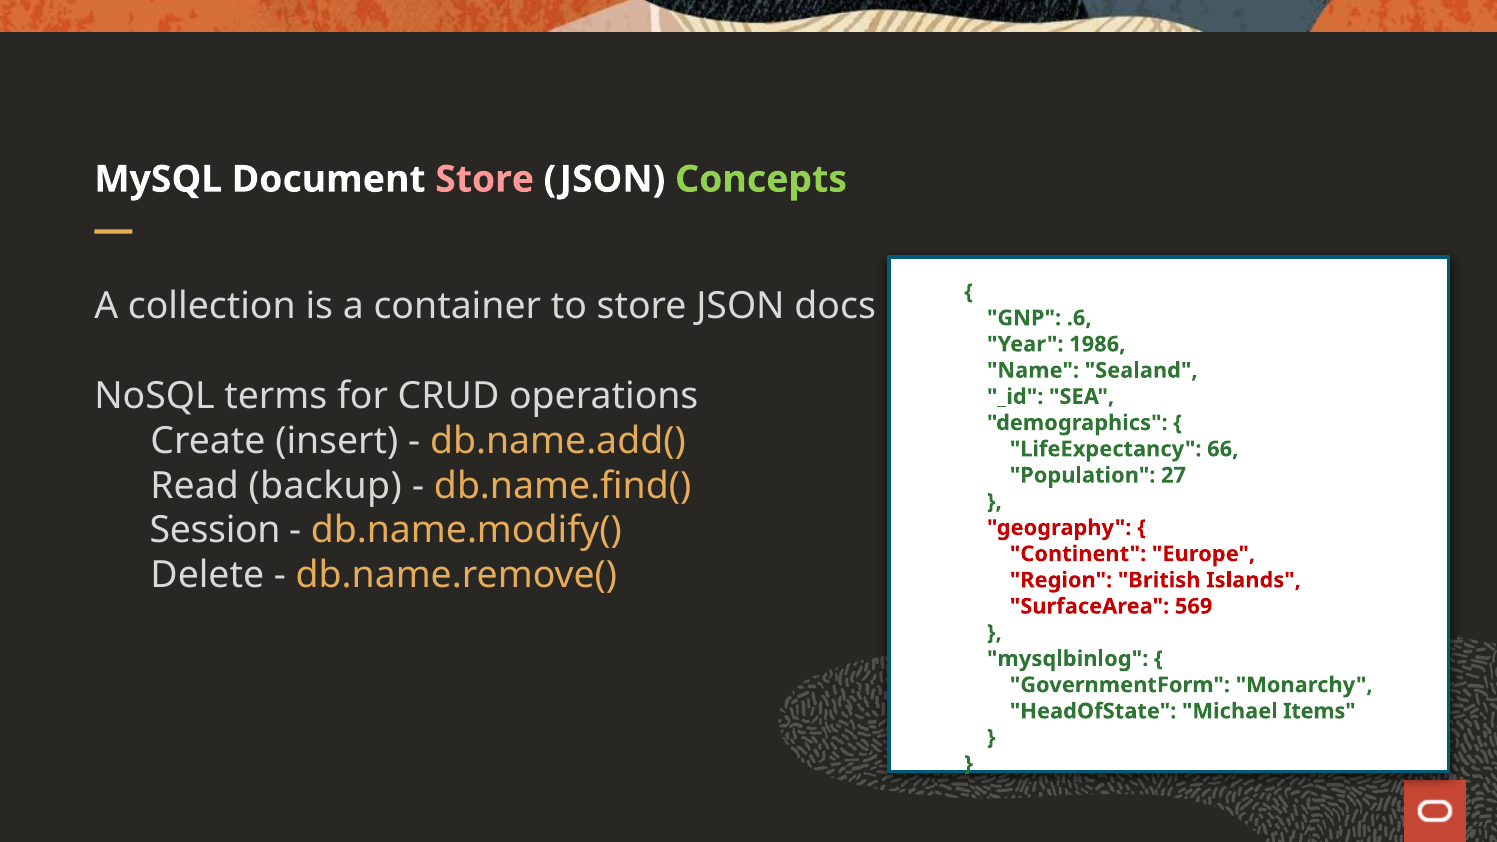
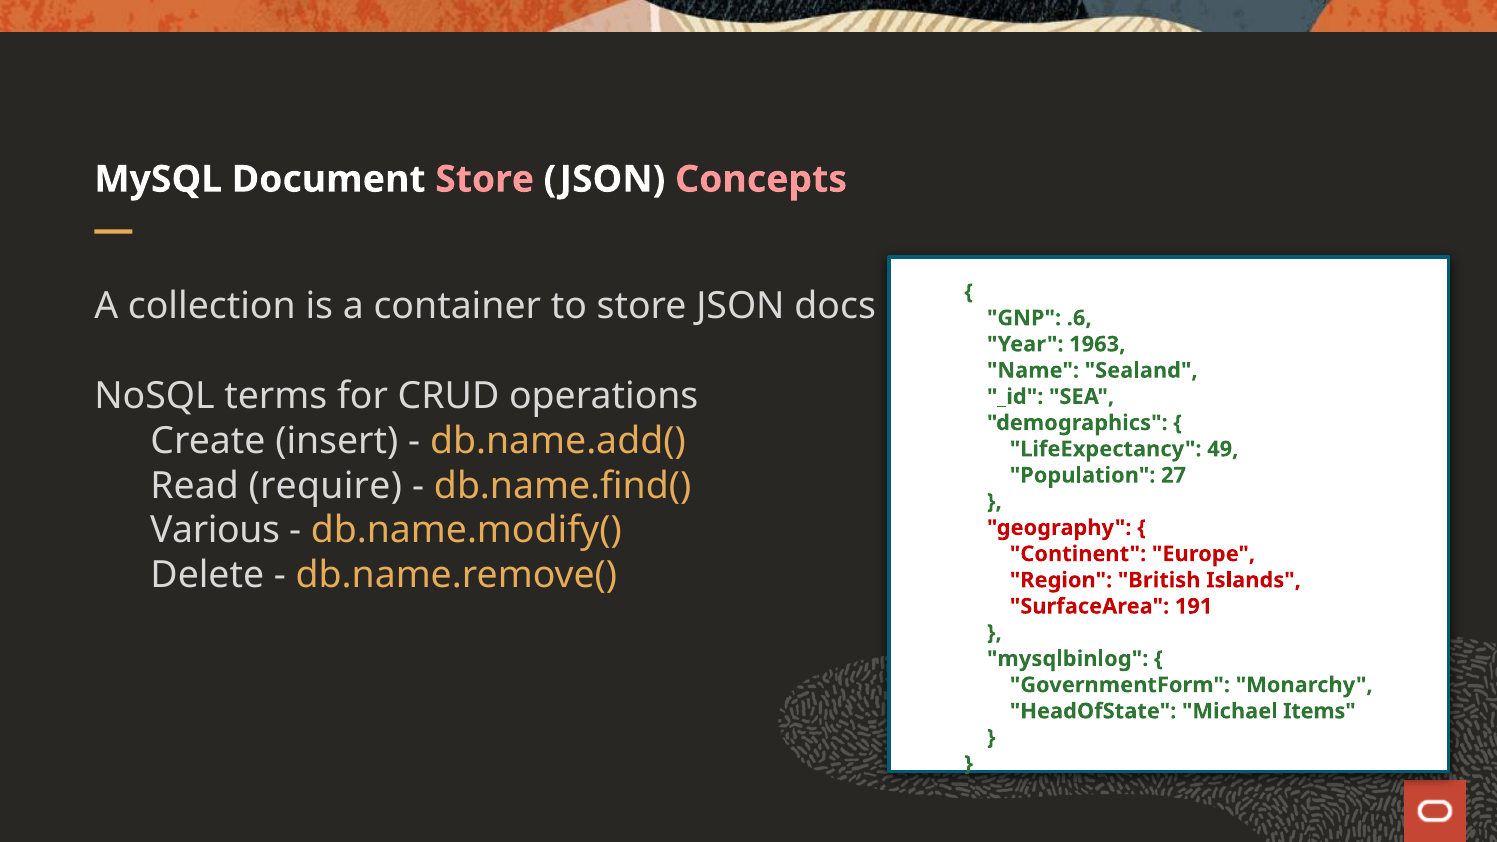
Concepts colour: light green -> pink (761, 179)
1986: 1986 -> 1963 (1097, 344)
66: 66 -> 49 (1223, 449)
backup: backup -> require (325, 486)
Session: Session -> Various (215, 531)
569: 569 -> 191 (1194, 606)
